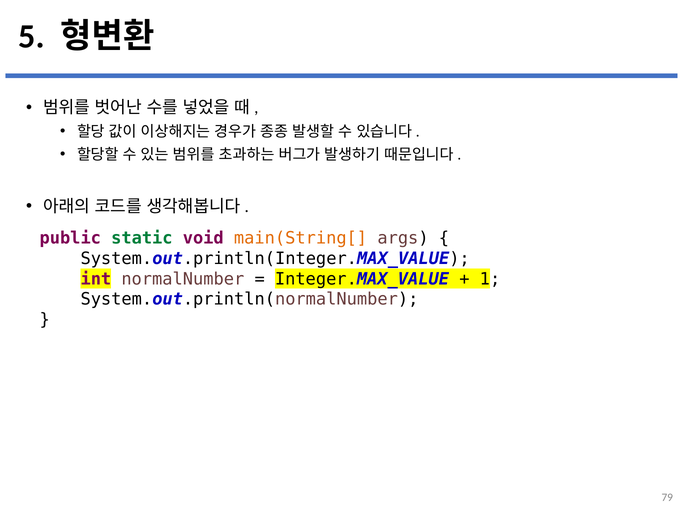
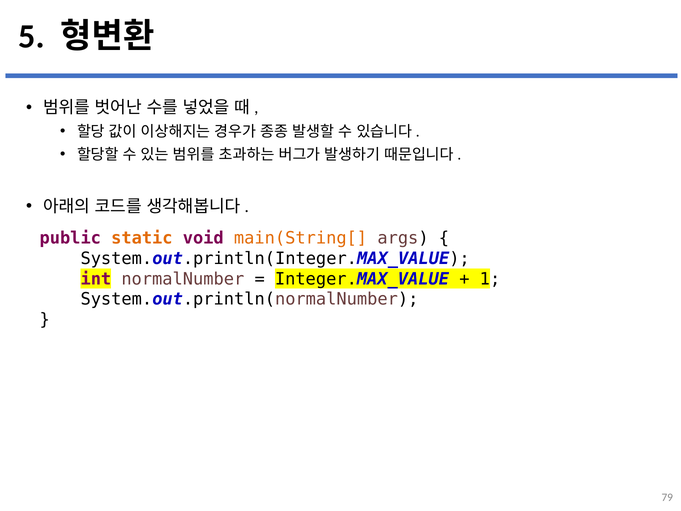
static colour: green -> orange (142, 238)
